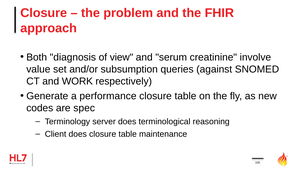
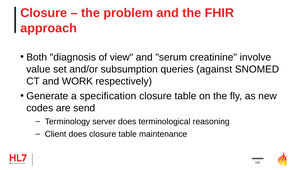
performance: performance -> specification (108, 96)
spec: spec -> send (84, 108)
